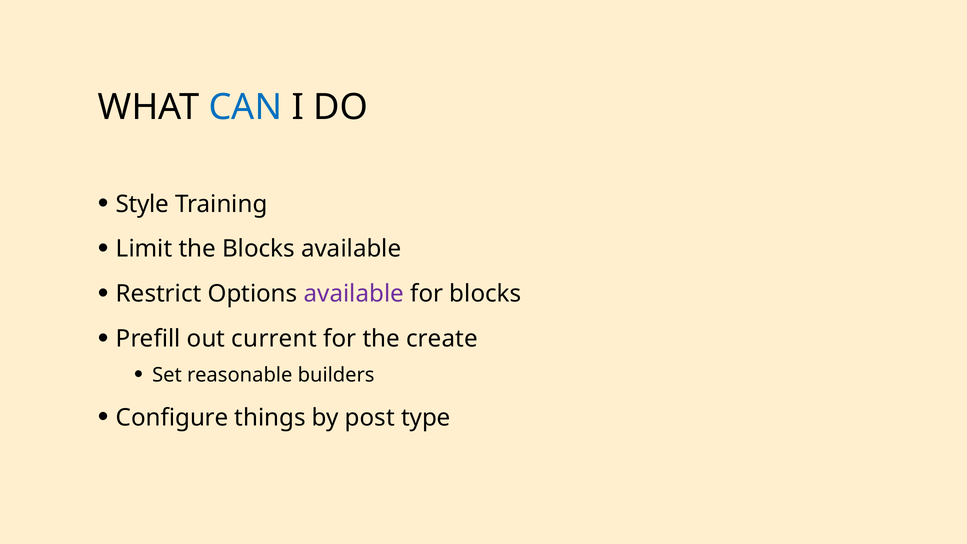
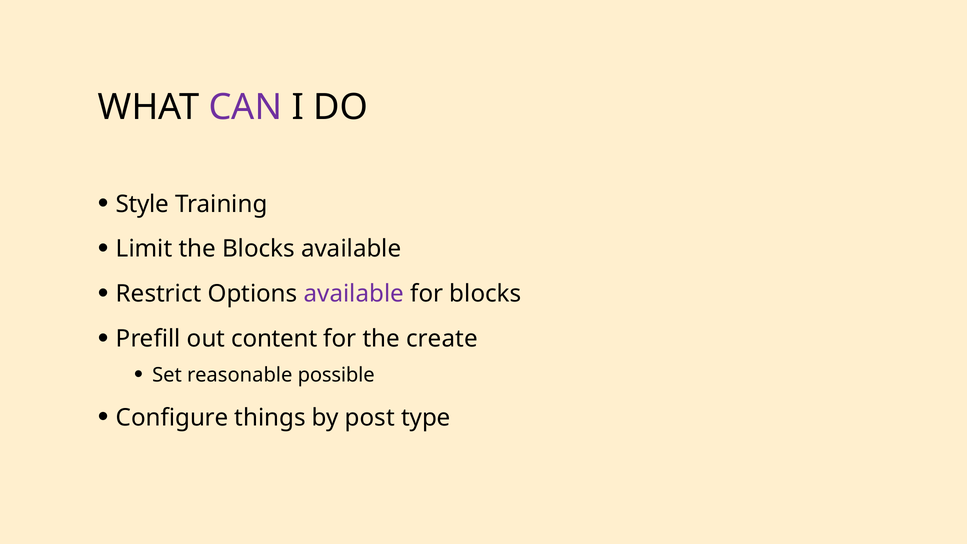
CAN colour: blue -> purple (245, 107)
current: current -> content (274, 339)
builders: builders -> possible (336, 375)
